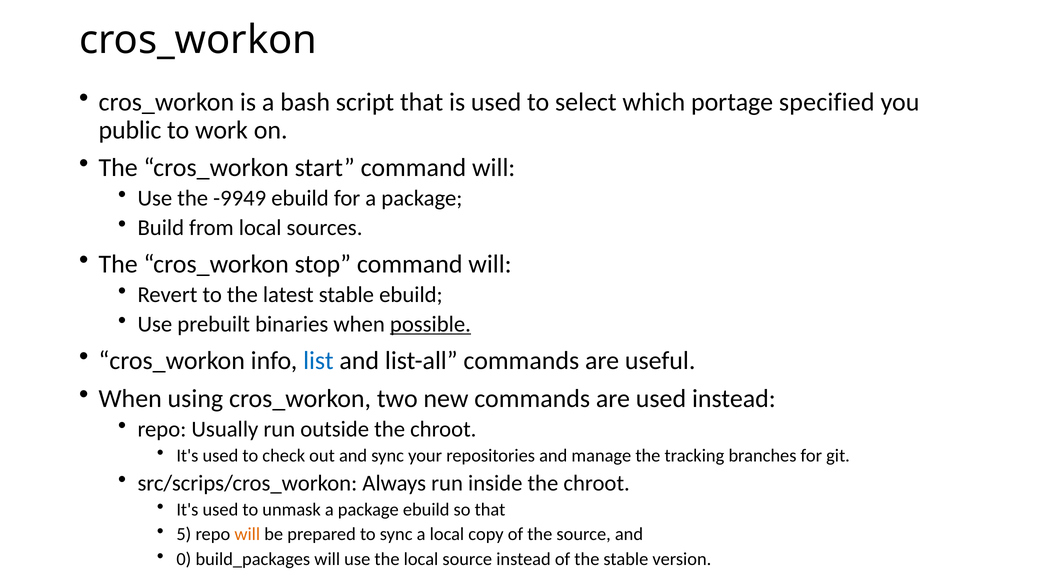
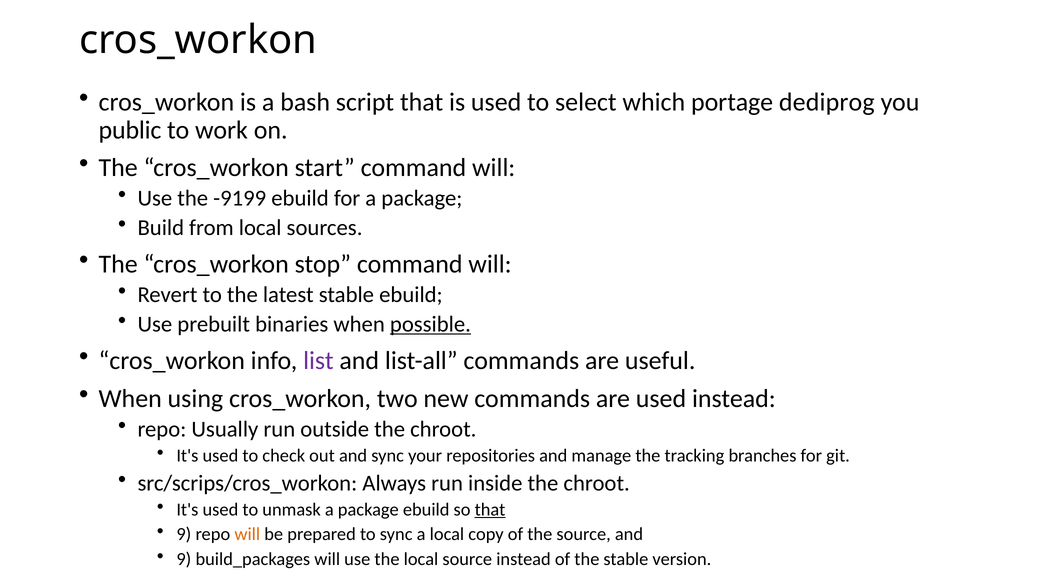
specified: specified -> dediprog (827, 102)
-9949: -9949 -> -9199 (240, 198)
list colour: blue -> purple (318, 361)
that underline: none -> present (490, 510)
5: 5 -> 9 (184, 534)
0: 0 -> 9 (184, 559)
